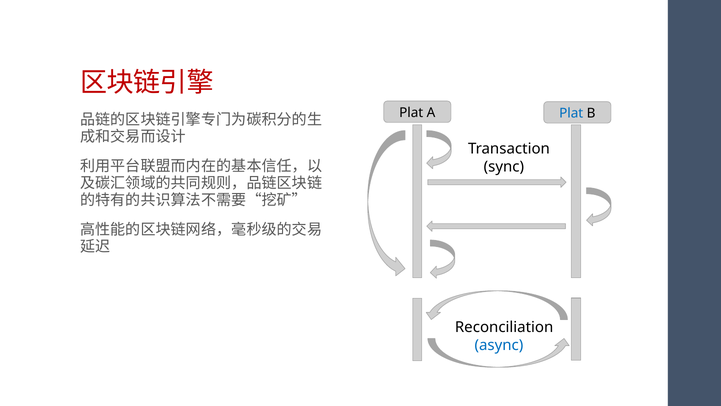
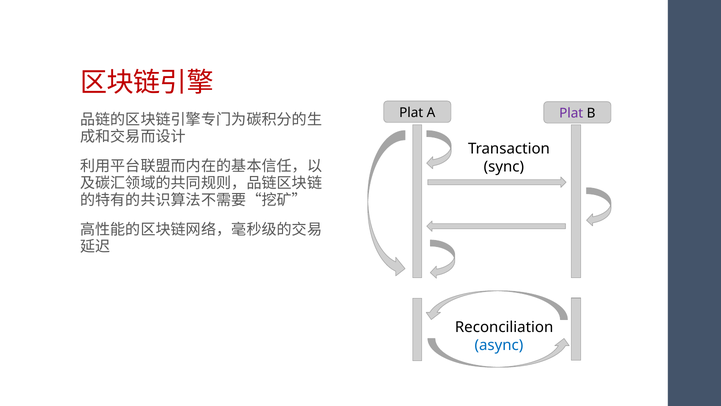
Plat colour: blue -> purple (571, 113)
